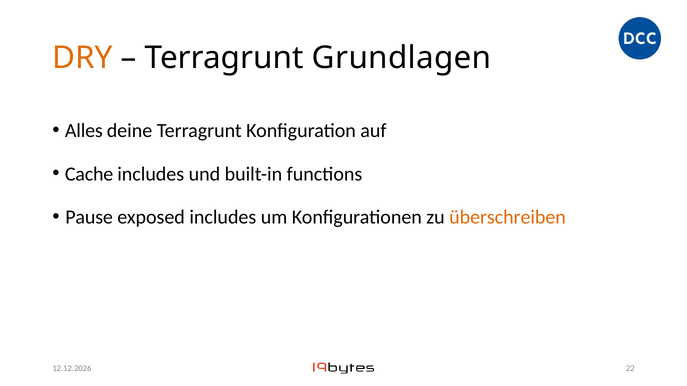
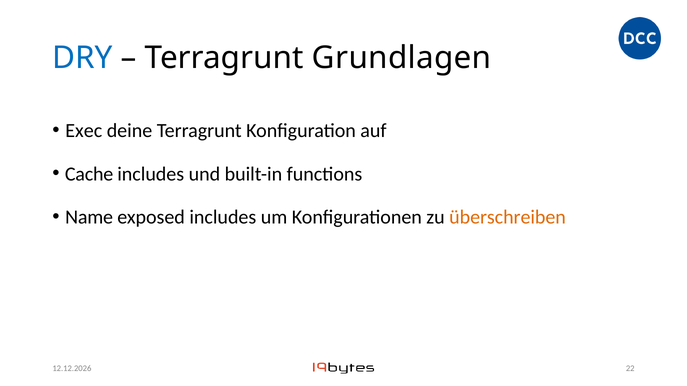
DRY colour: orange -> blue (83, 58)
Alles: Alles -> Exec (84, 131)
Pause: Pause -> Name (89, 217)
